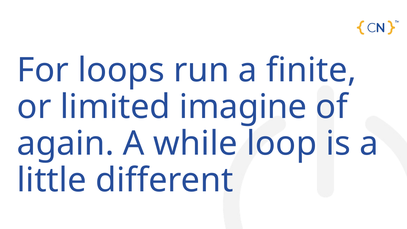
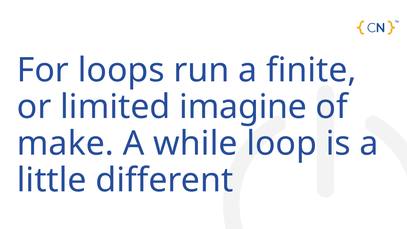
again: again -> make (65, 144)
